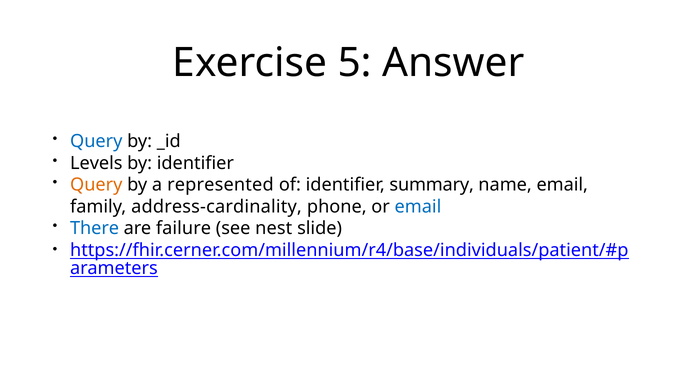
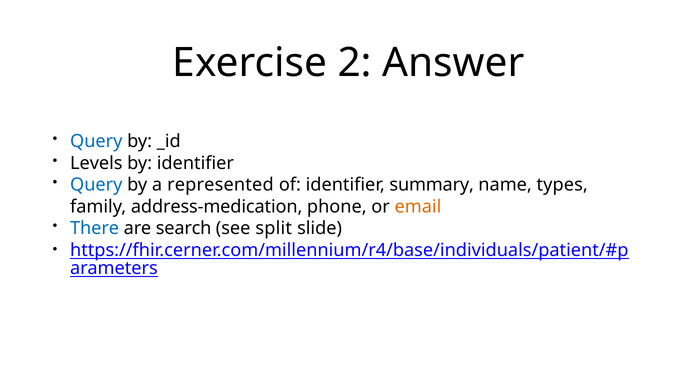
5: 5 -> 2 (355, 63)
Query colour: orange -> blue (96, 185)
name email: email -> types (562, 185)
address-cardinality: address-cardinality -> address-medication (217, 207)
email colour: blue -> orange (418, 207)
failure: failure -> search (184, 228)
nest: nest -> split (274, 228)
